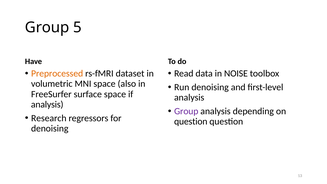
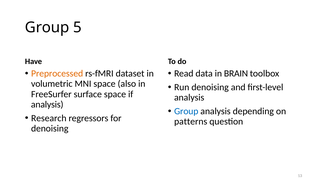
NOISE: NOISE -> BRAIN (236, 74)
Group colour: purple -> blue (186, 111)
question: question -> patterns (191, 122)
